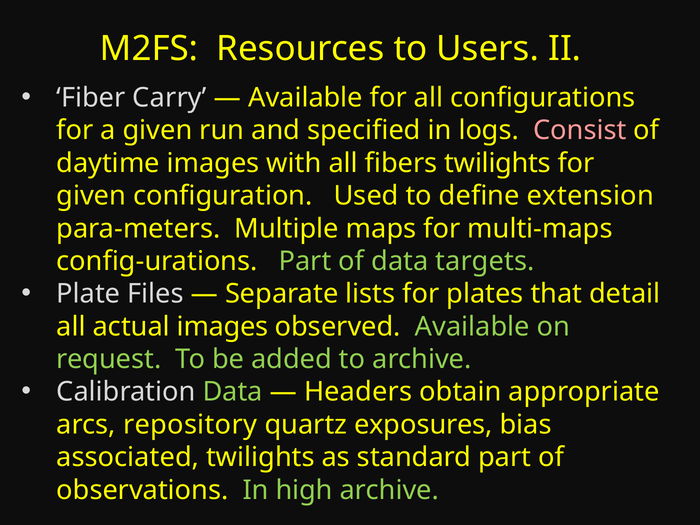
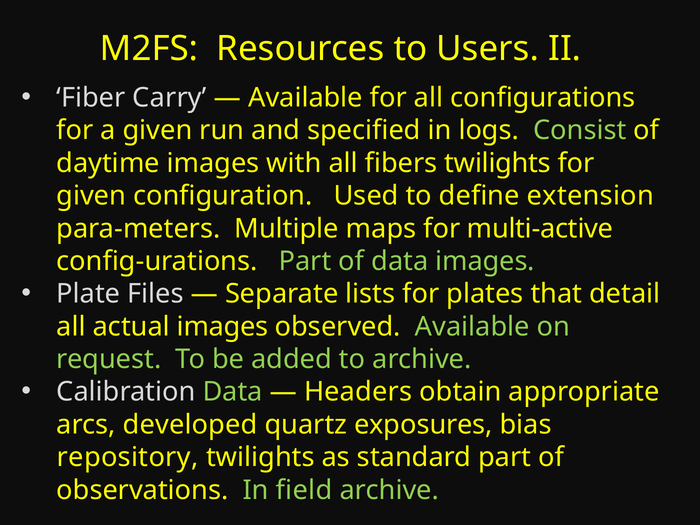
Consist colour: pink -> light green (580, 130)
multi-maps: multi-maps -> multi-active (540, 229)
data targets: targets -> images (485, 261)
repository: repository -> developed (190, 425)
associated: associated -> repository (128, 457)
high: high -> field (304, 490)
